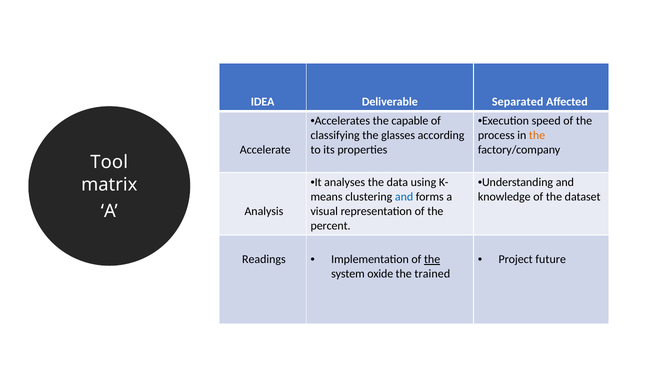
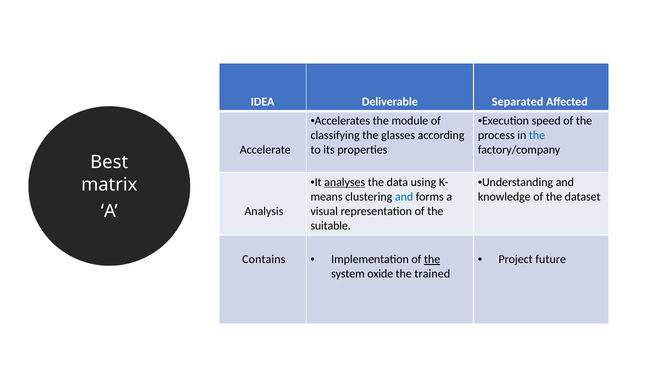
capable: capable -> module (410, 121)
the colour: orange -> blue (537, 135)
Tool: Tool -> Best (109, 162)
analyses underline: none -> present (345, 182)
percent: percent -> suitable (331, 226)
Readings: Readings -> Contains (264, 259)
